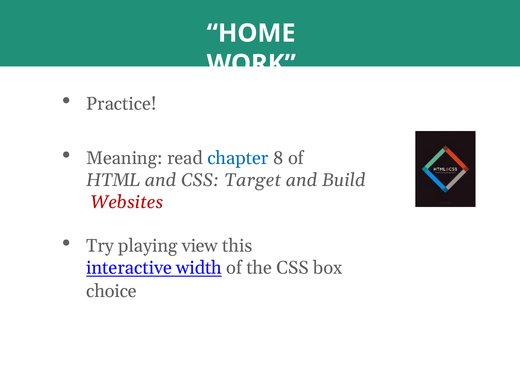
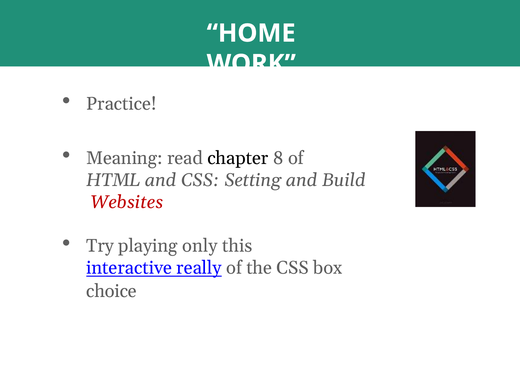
chapter colour: blue -> black (238, 158)
Target: Target -> Setting (253, 180)
view: view -> only (200, 246)
width: width -> really (199, 268)
